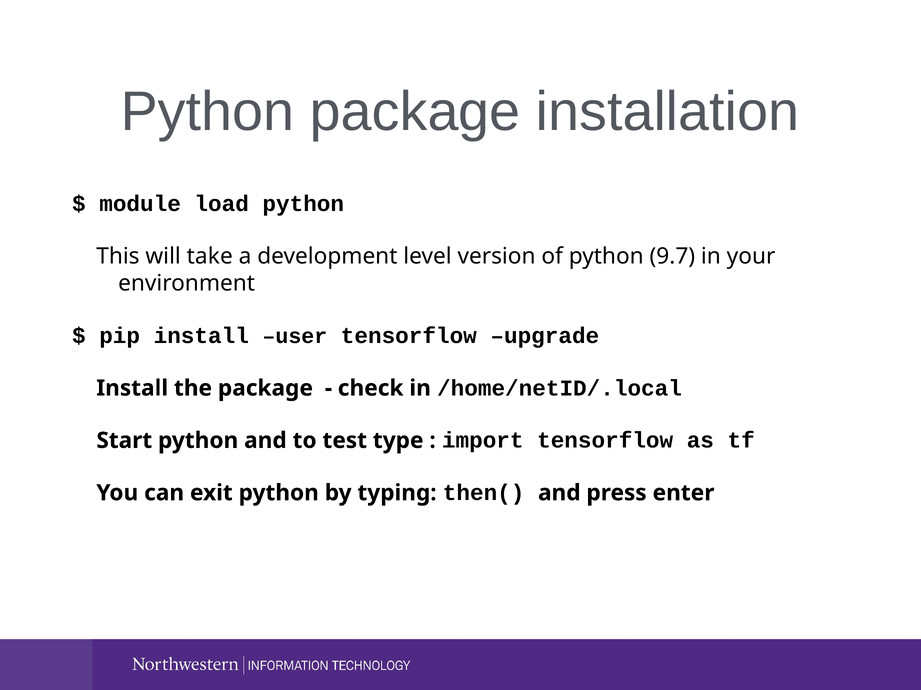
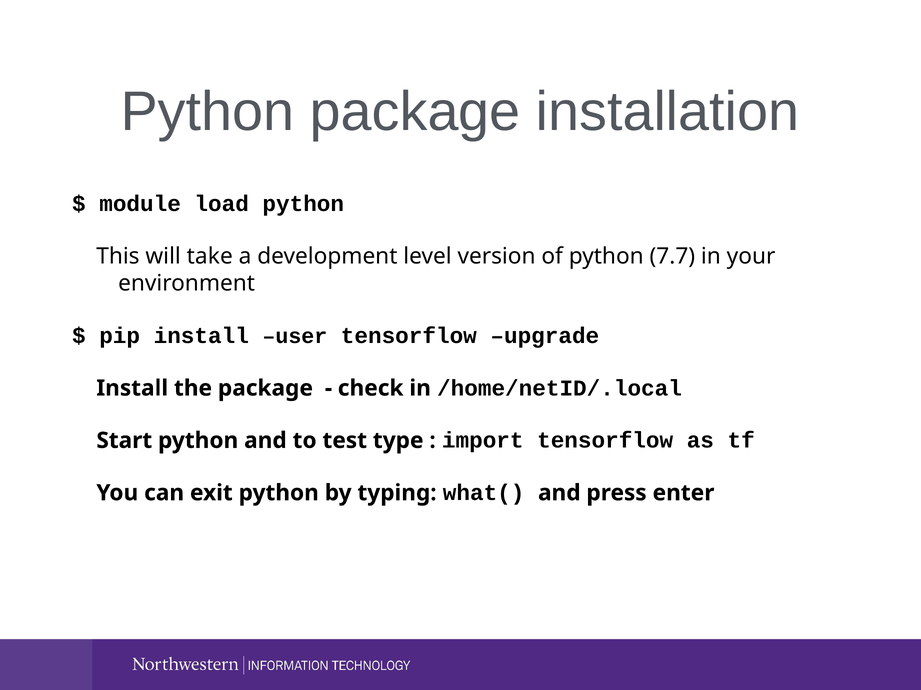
9.7: 9.7 -> 7.7 (672, 257)
then(: then( -> what( (484, 493)
